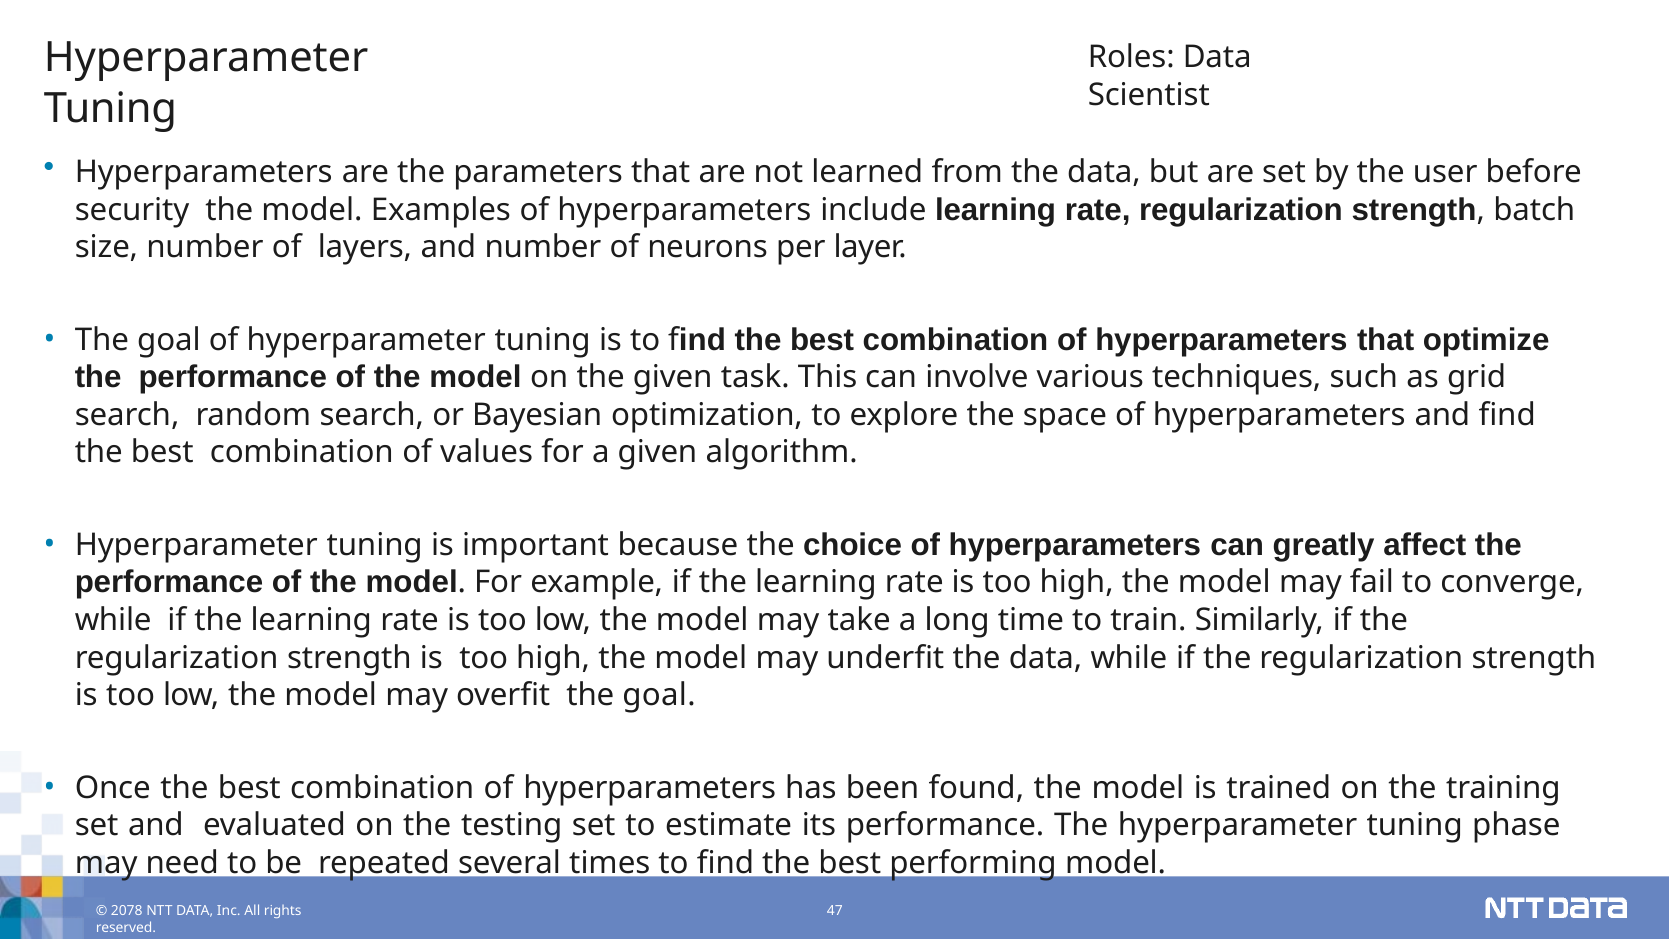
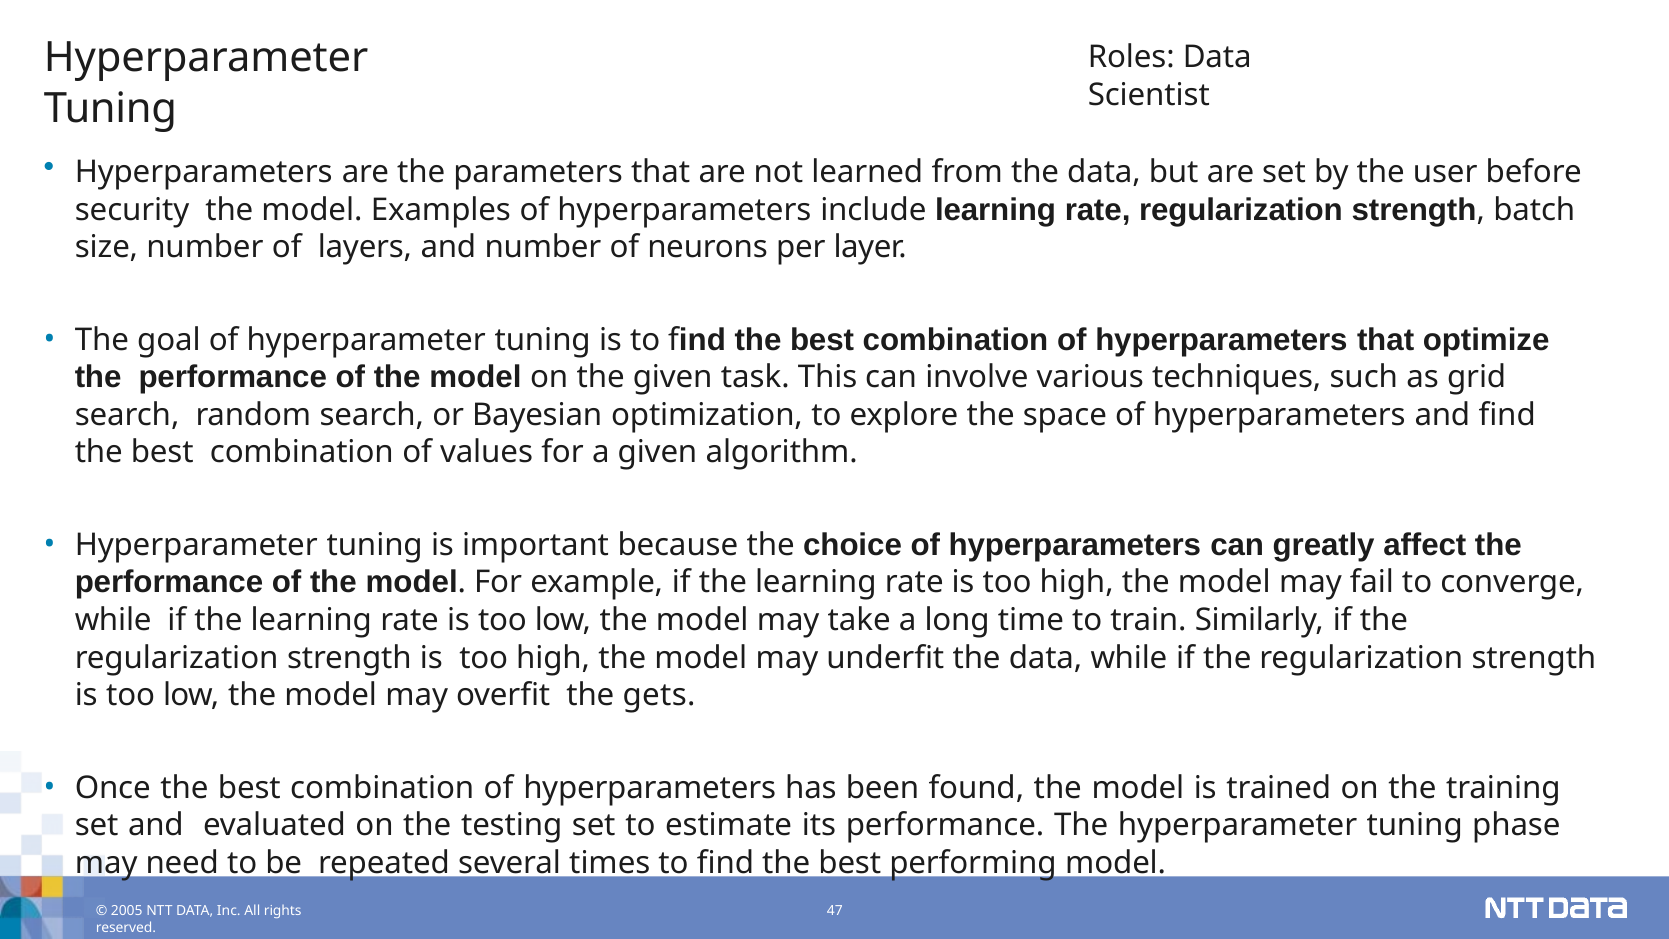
overfit the goal: goal -> gets (659, 695)
2078: 2078 -> 2005 (127, 911)
